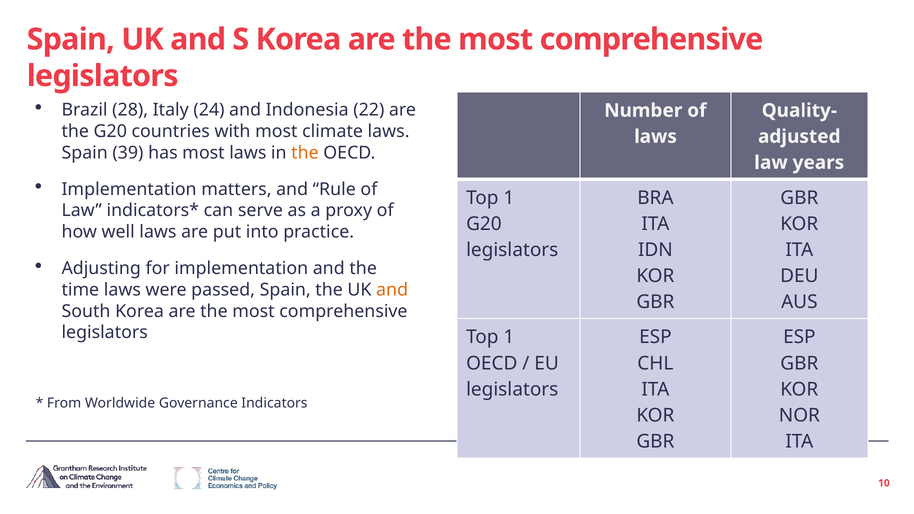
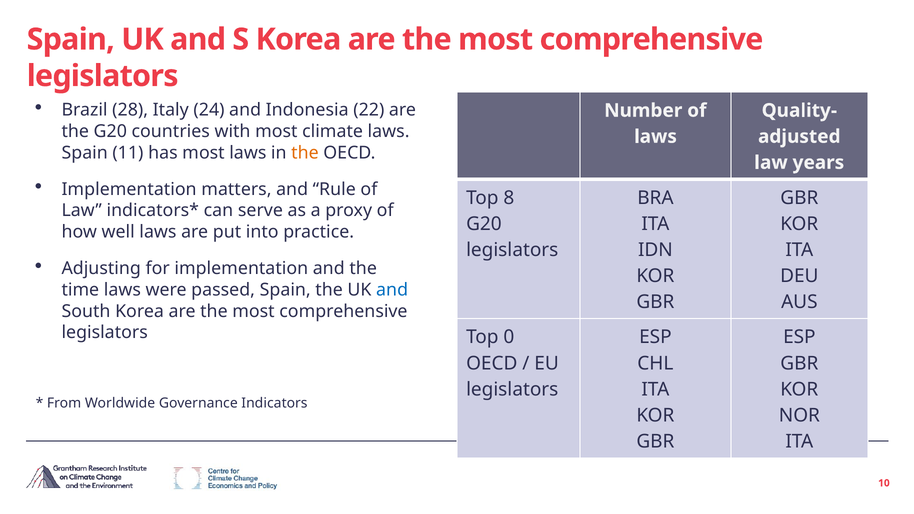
39: 39 -> 11 (128, 153)
1: 1 -> 8 (509, 198)
and colour: orange -> blue (392, 290)
1: 1 -> 0 (509, 337)
